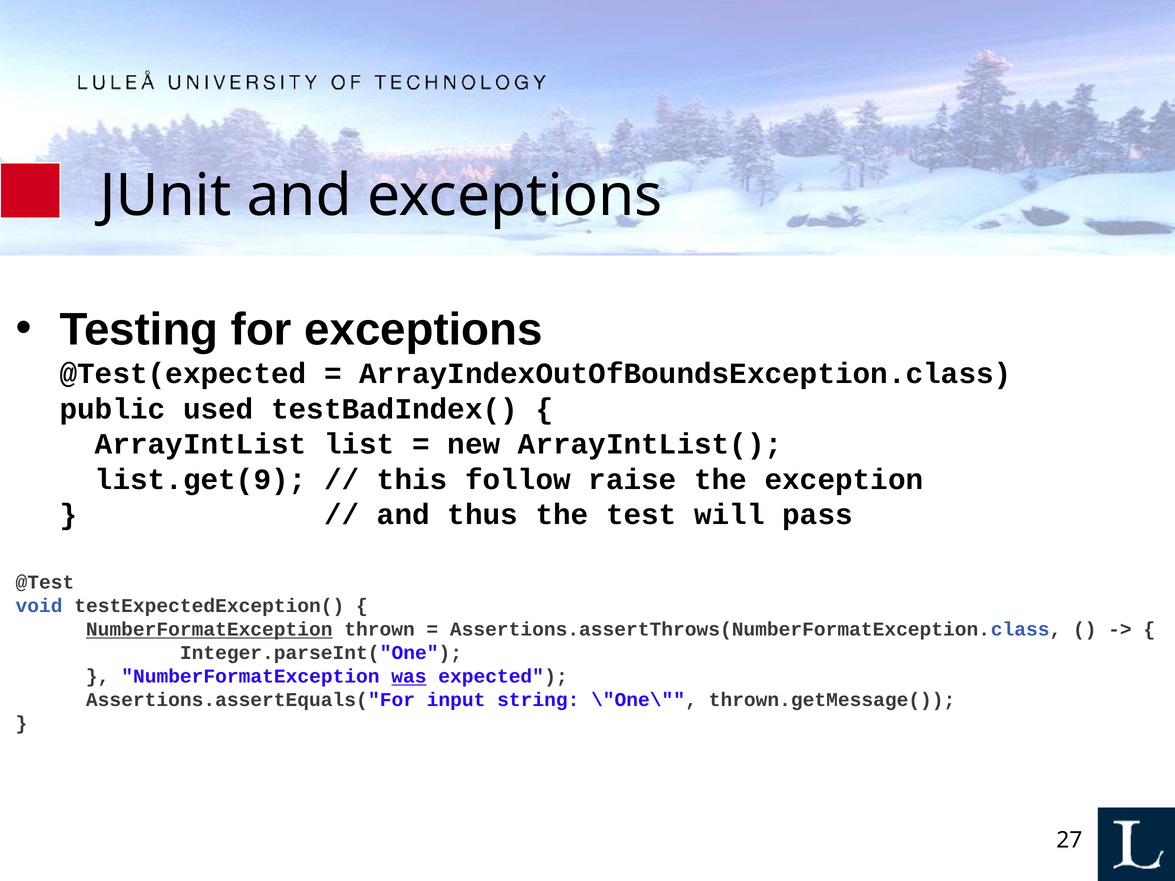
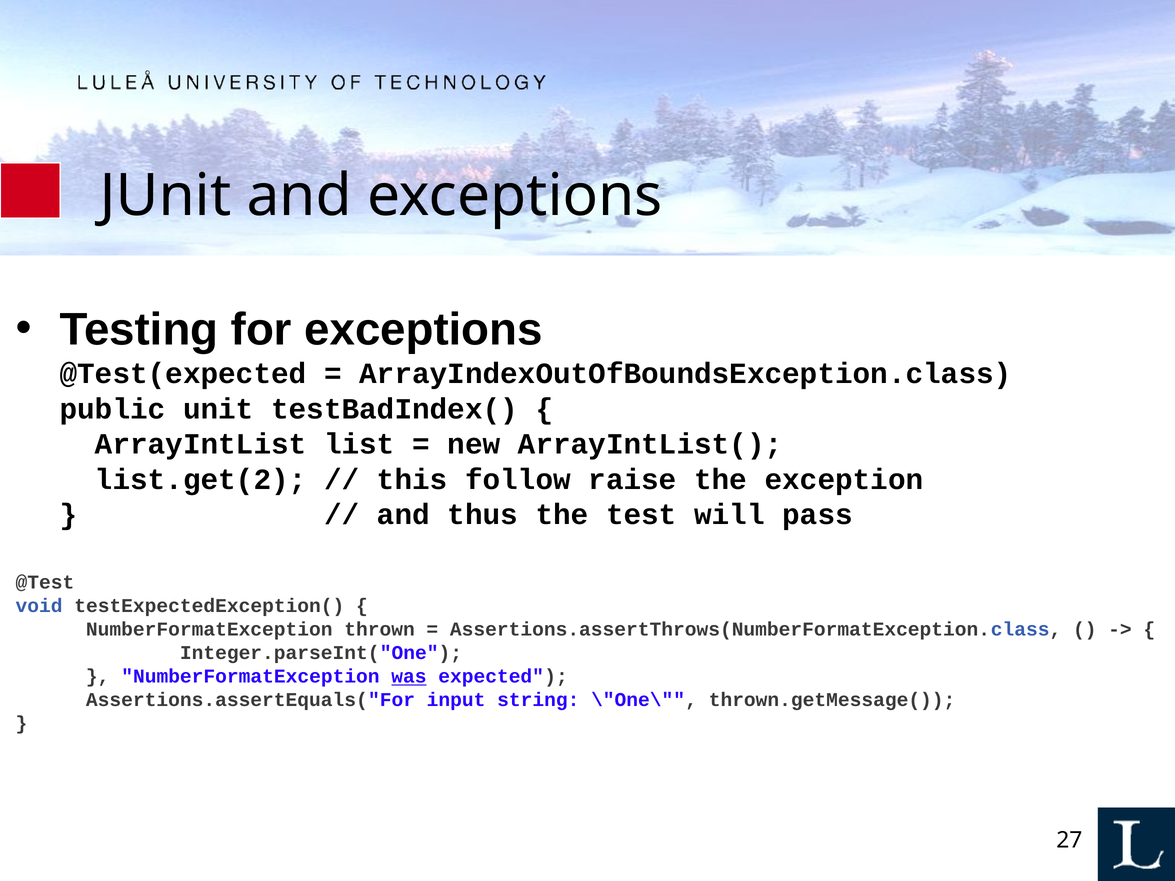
used: used -> unit (218, 409)
list.get(9: list.get(9 -> list.get(2 (201, 480)
NumberFormatException underline: present -> none (209, 630)
